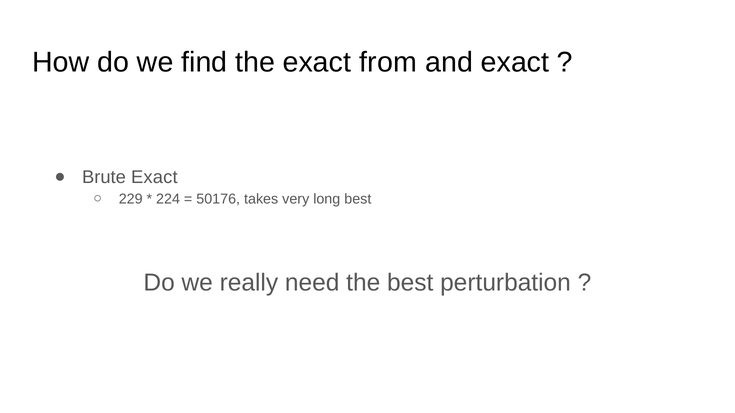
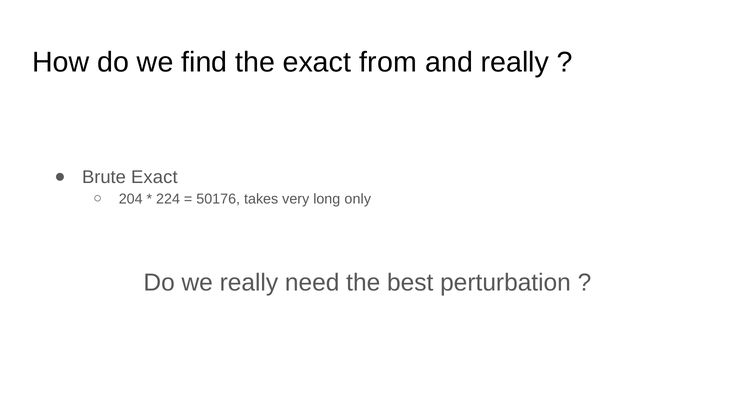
and exact: exact -> really (515, 62)
229: 229 -> 204 (131, 199)
long best: best -> only (358, 199)
